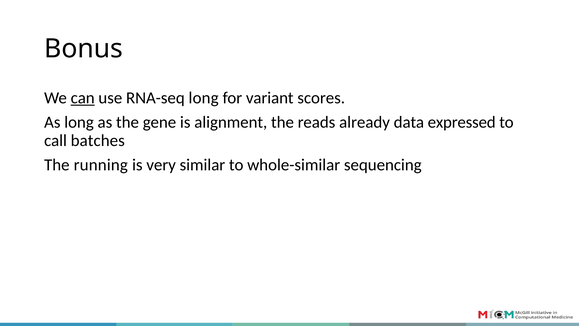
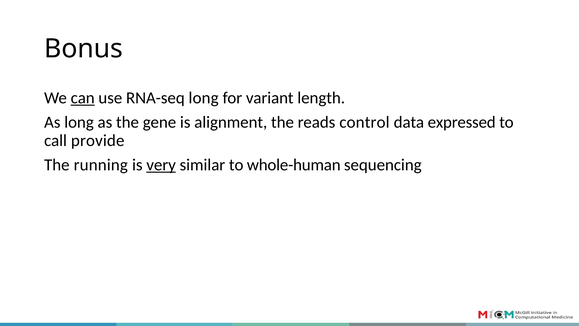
scores: scores -> length (321, 98)
already: already -> control (364, 122)
batches: batches -> provide (98, 140)
very underline: none -> present (161, 165)
whole-similar: whole-similar -> whole-human (294, 165)
